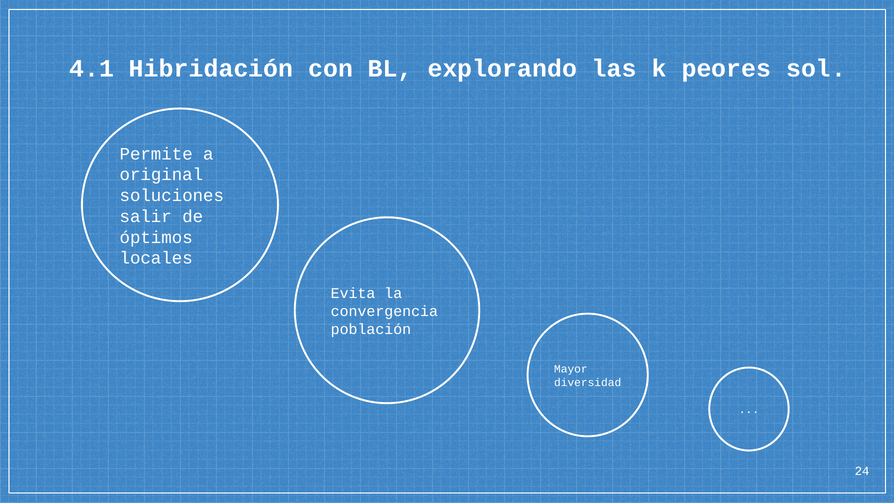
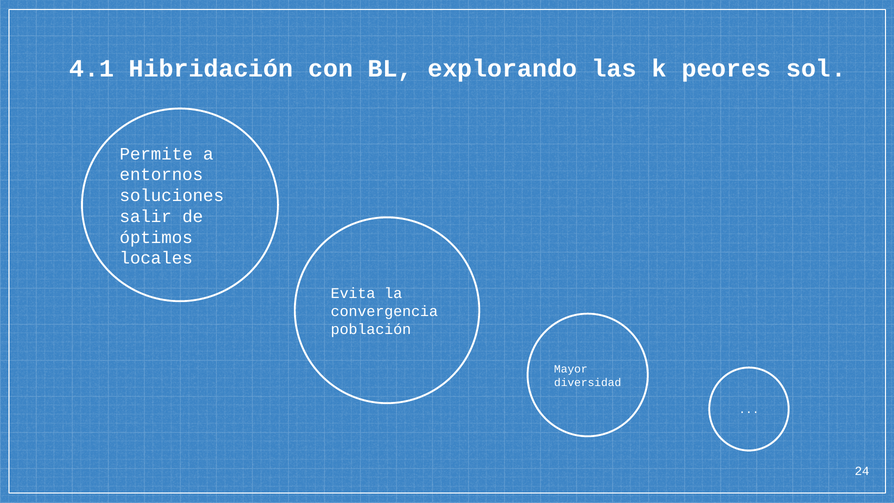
original: original -> entornos (161, 175)
